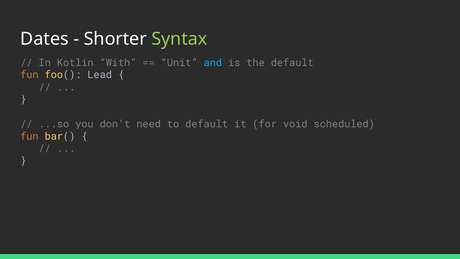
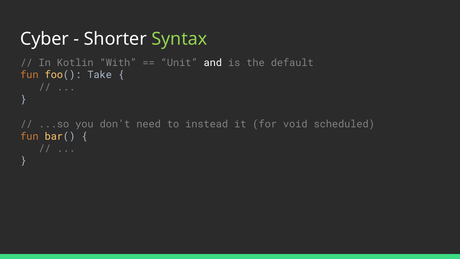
Dates: Dates -> Cyber (45, 39)
and colour: light blue -> white (213, 63)
Lead: Lead -> Take (100, 75)
to default: default -> instead (207, 124)
